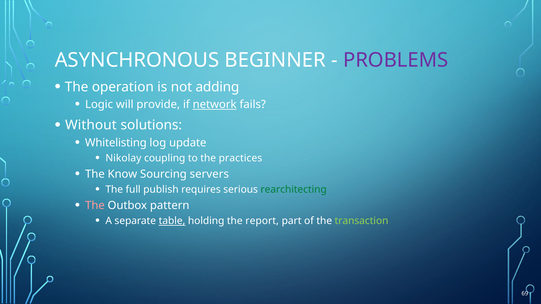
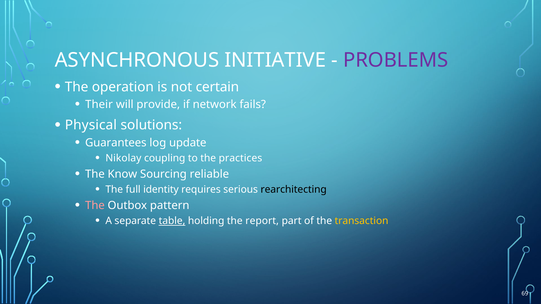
BEGINNER: BEGINNER -> INITIATIVE (275, 60)
adding: adding -> certain (217, 87)
Logic: Logic -> Their (99, 105)
network underline: present -> none (215, 105)
Without: Without -> Physical (91, 125)
Whitelisting: Whitelisting -> Guarantees (116, 143)
servers: servers -> reliable (209, 174)
publish: publish -> identity (161, 190)
rearchitecting colour: green -> black (294, 190)
transaction colour: light green -> yellow (362, 221)
